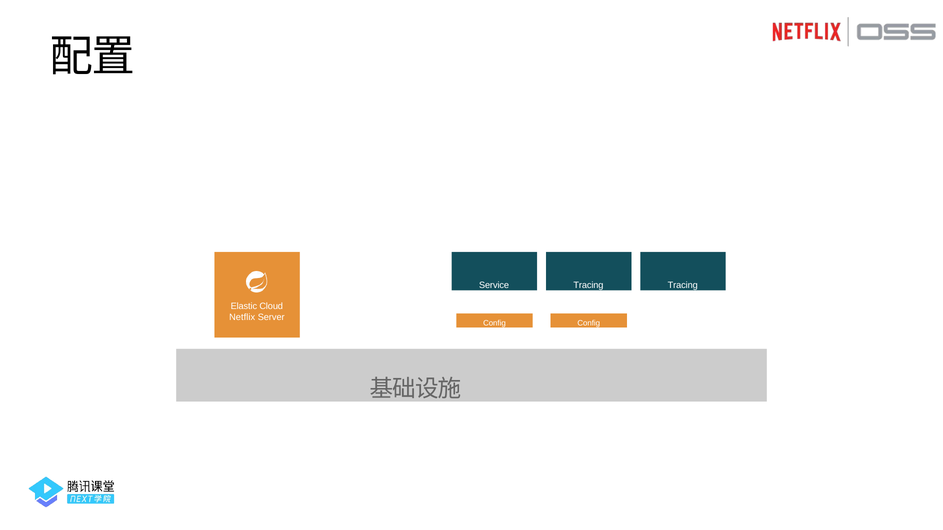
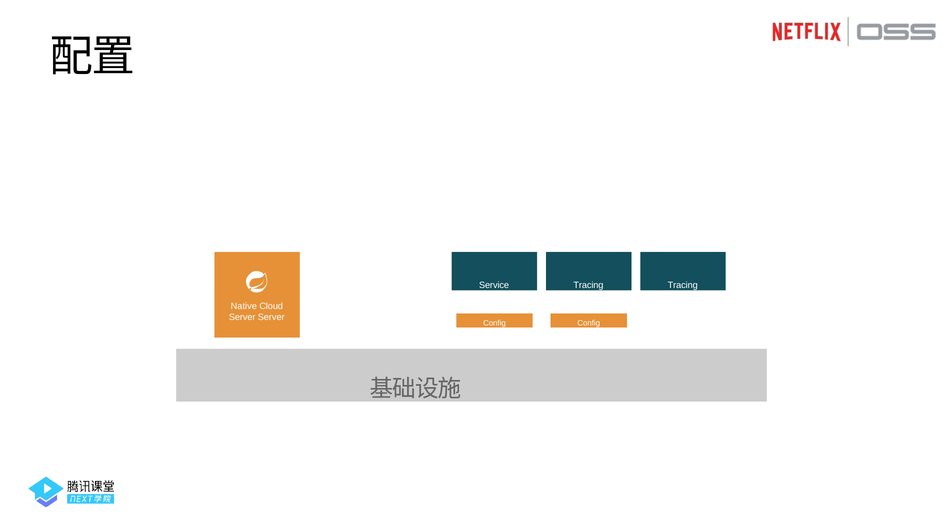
Elastic: Elastic -> Native (244, 307)
Netflix: Netflix -> Server (242, 317)
